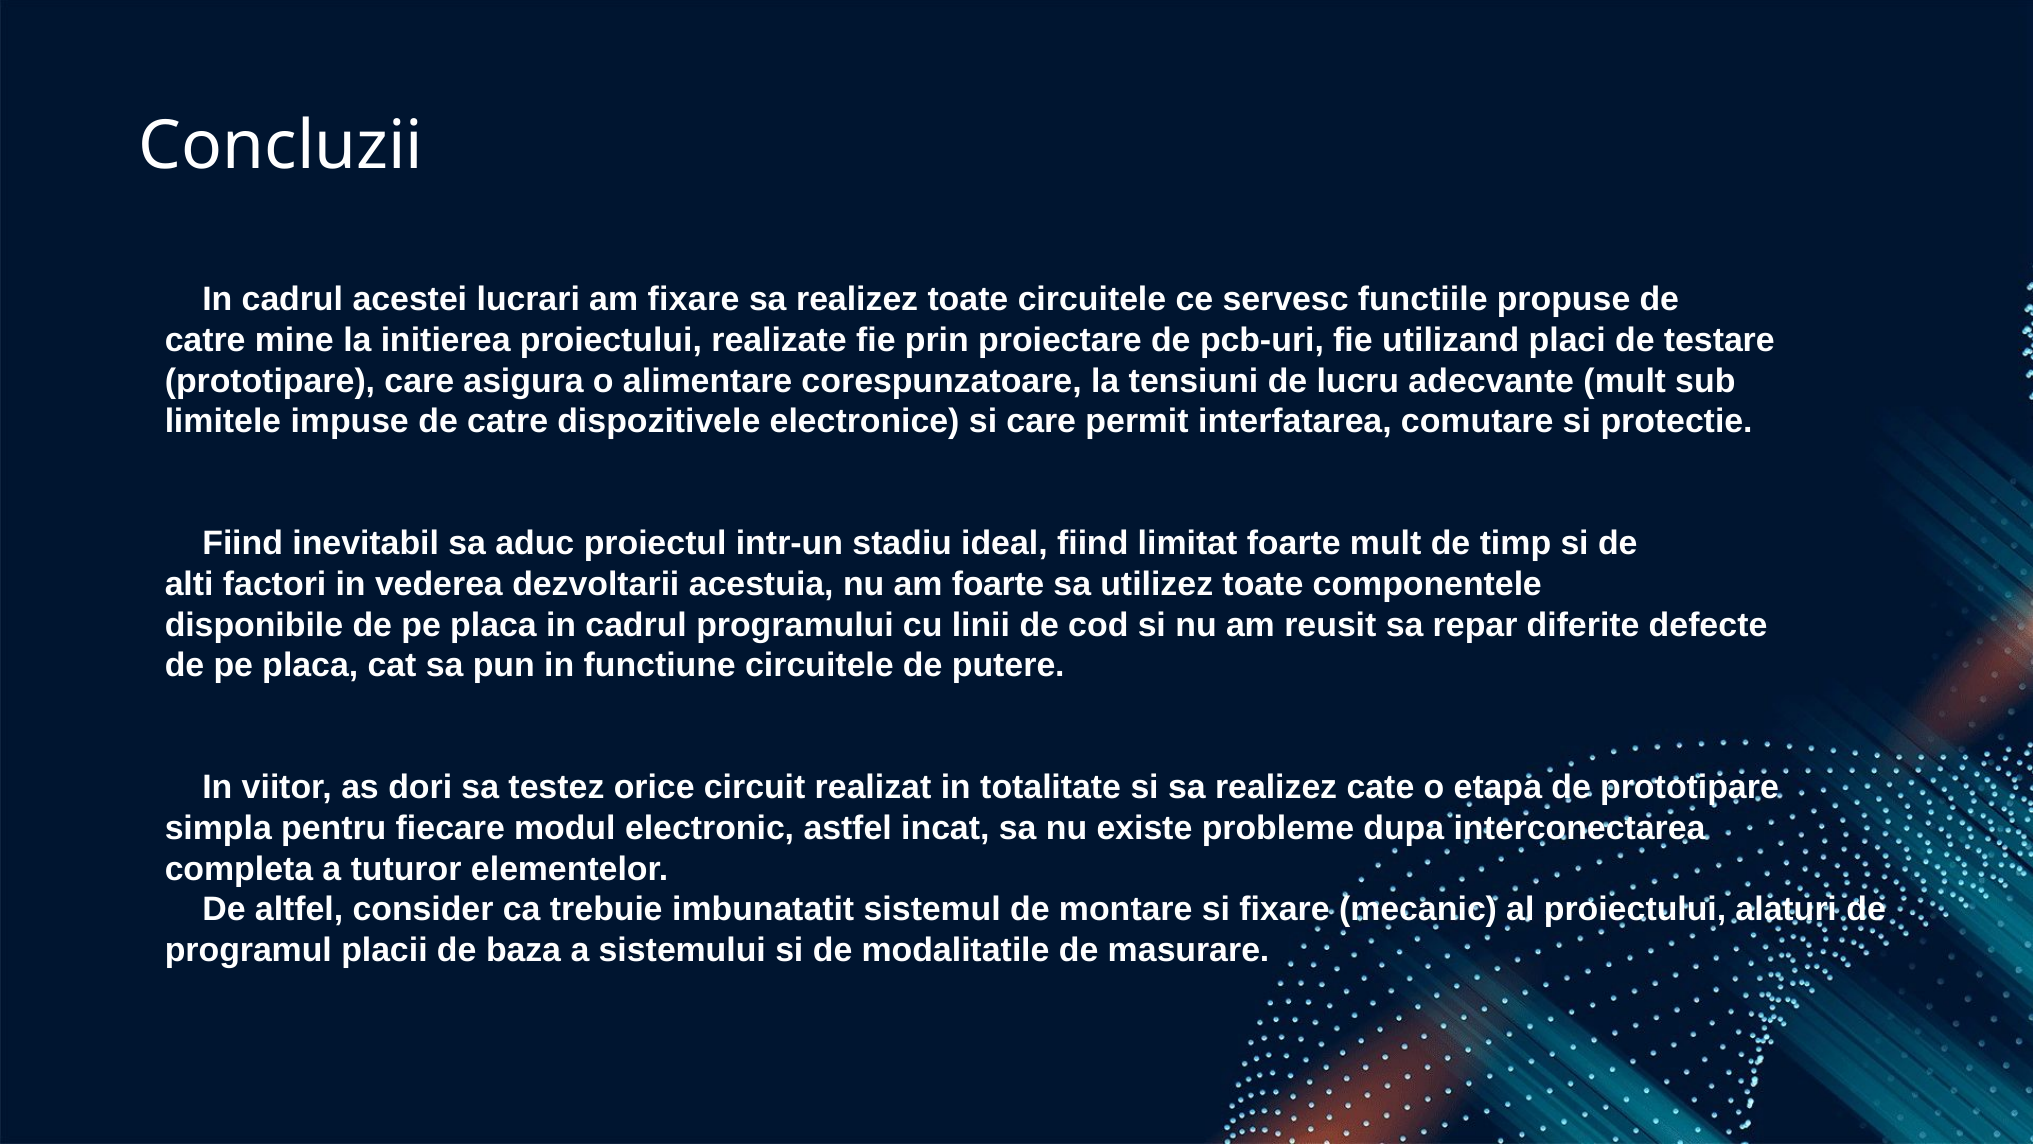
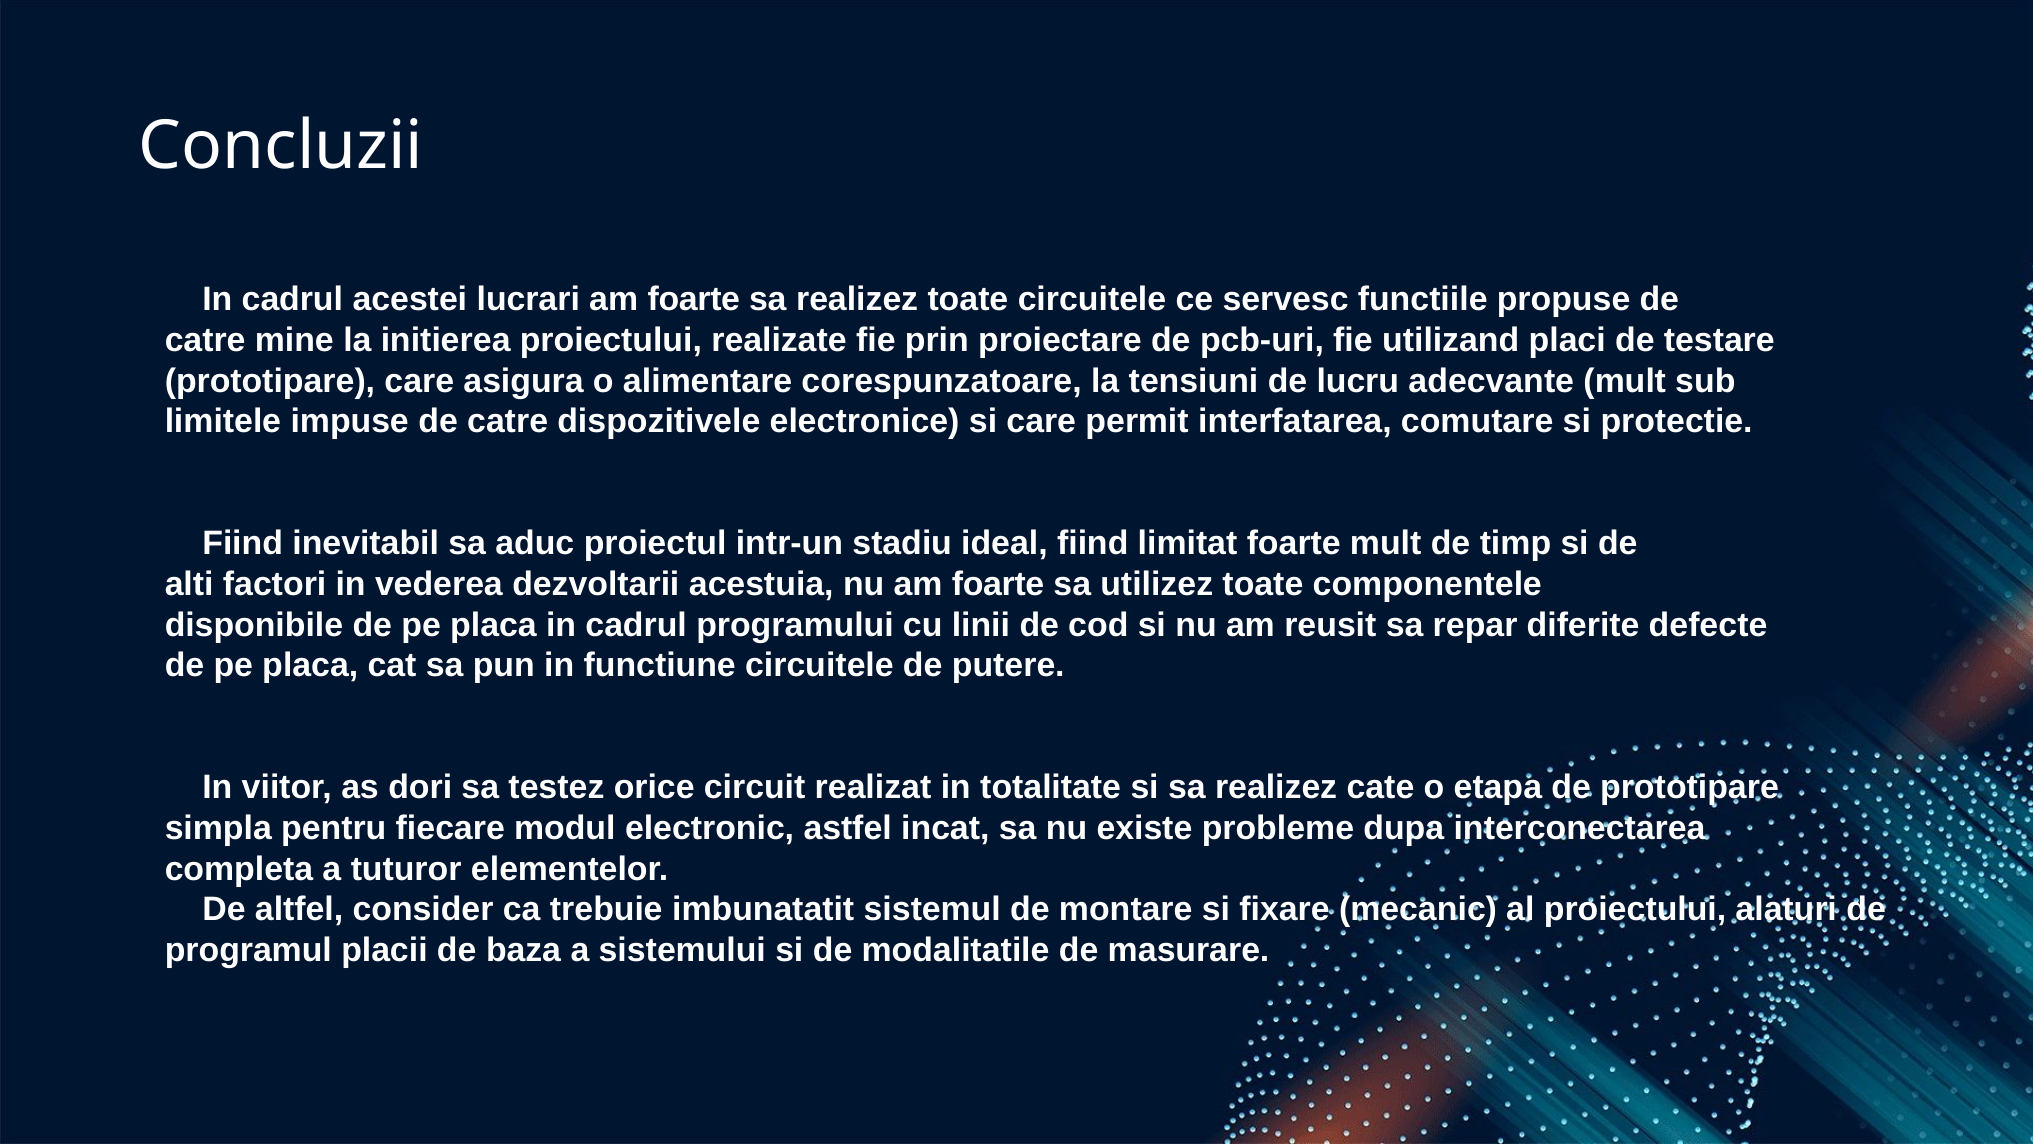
lucrari am fixare: fixare -> foarte (694, 299)
